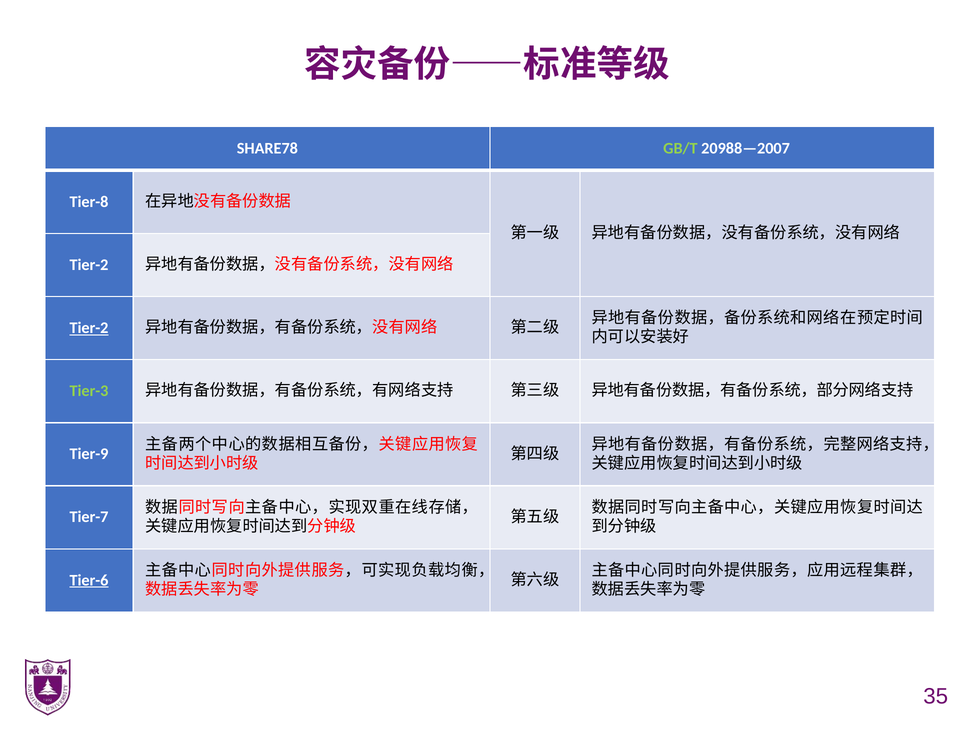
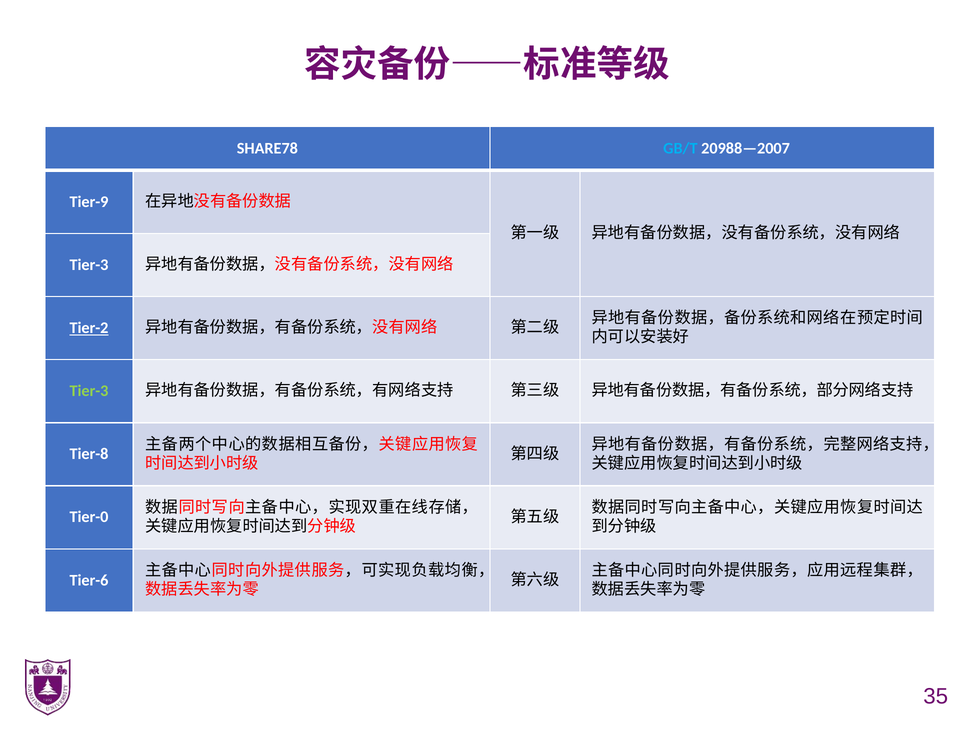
GB/T colour: light green -> light blue (680, 148)
Tier-8: Tier-8 -> Tier-9 (89, 202)
Tier-2: Tier-2 -> Tier-3 (89, 265)
Tier-9: Tier-9 -> Tier-8 (89, 454)
Tier-7: Tier-7 -> Tier-0 (89, 517)
Tier-6 underline: present -> none (89, 581)
